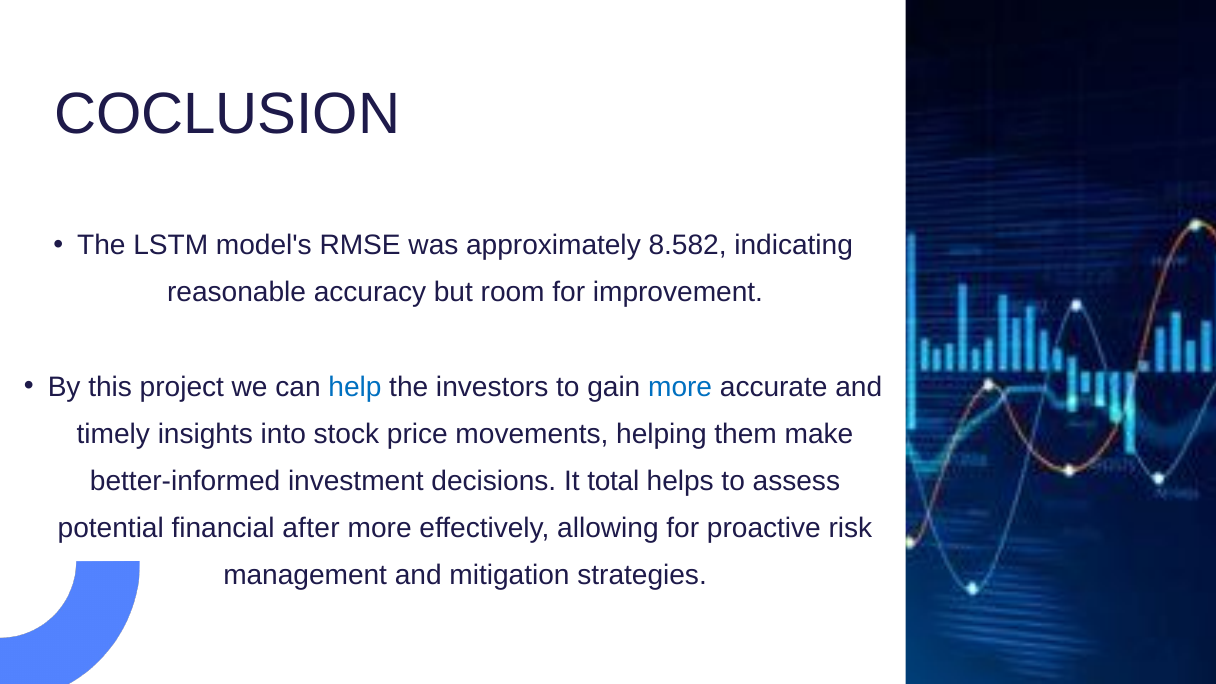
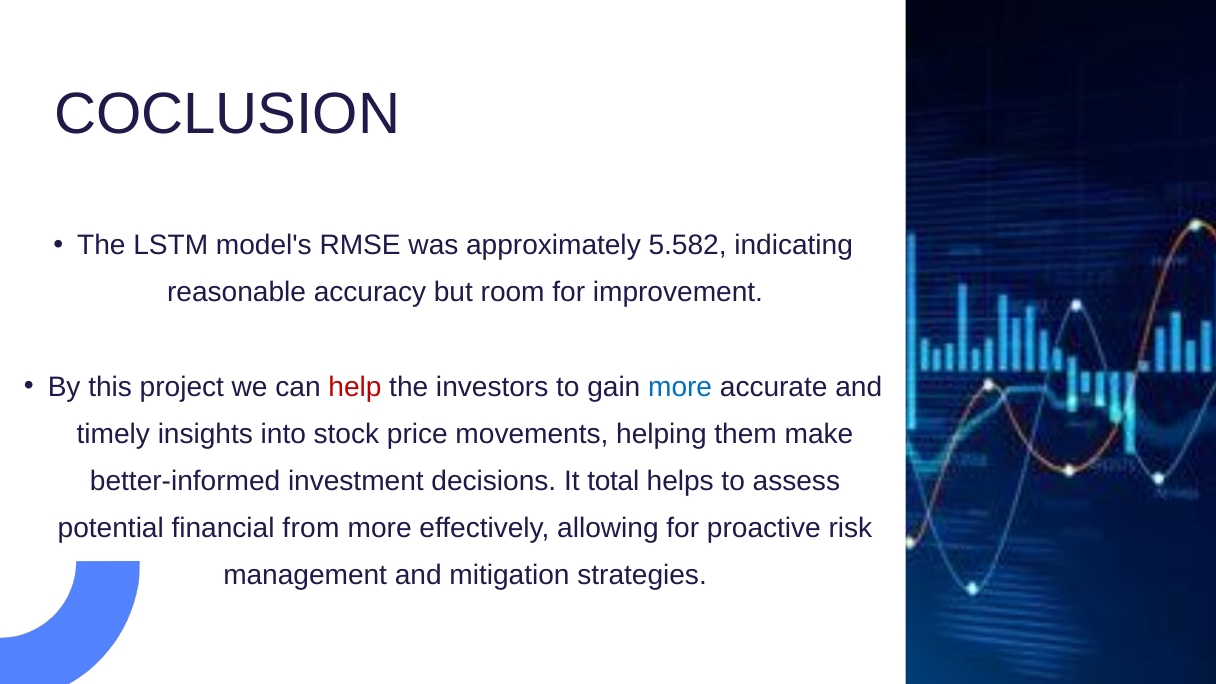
8.582: 8.582 -> 5.582 (688, 245)
help colour: blue -> red (355, 387)
after: after -> from (311, 528)
